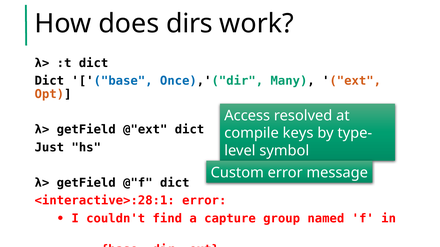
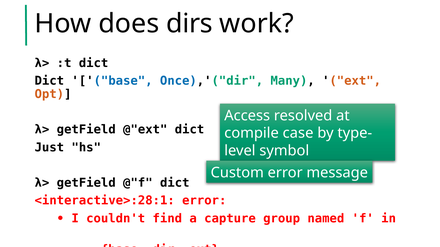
keys: keys -> case (298, 133)
